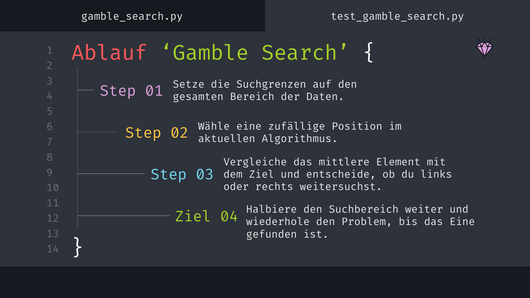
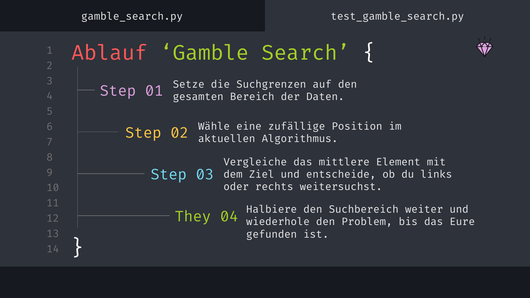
Ziel: Ziel -> They (193, 217)
das Eine: Eine -> Eure (462, 222)
